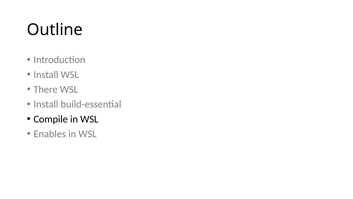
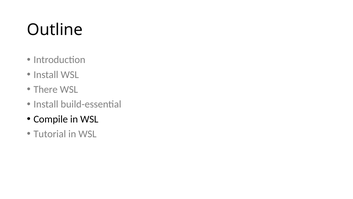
Enables: Enables -> Tutorial (50, 134)
